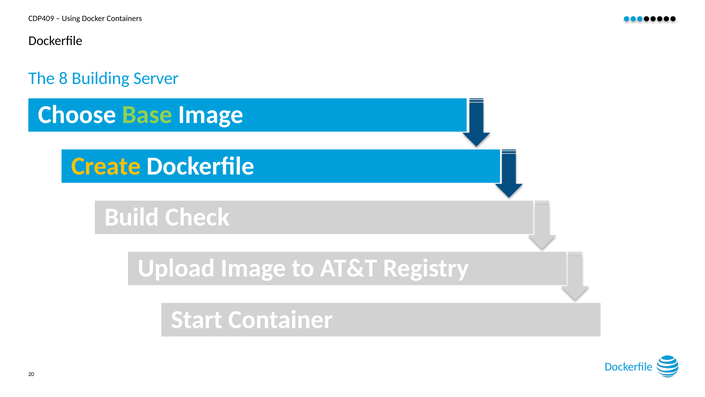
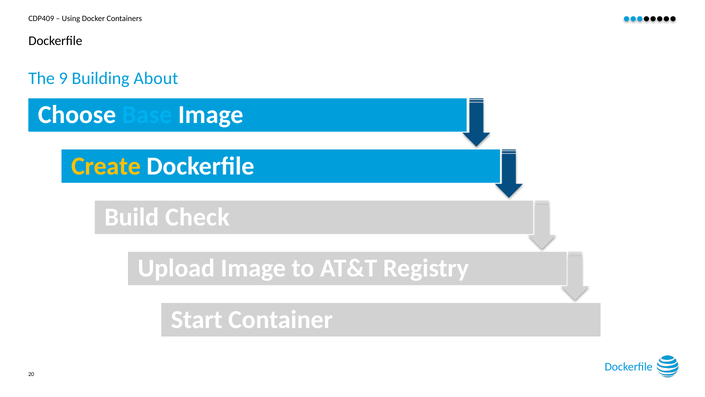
8: 8 -> 9 (63, 79)
Server: Server -> About (156, 79)
Base colour: light green -> light blue (147, 115)
